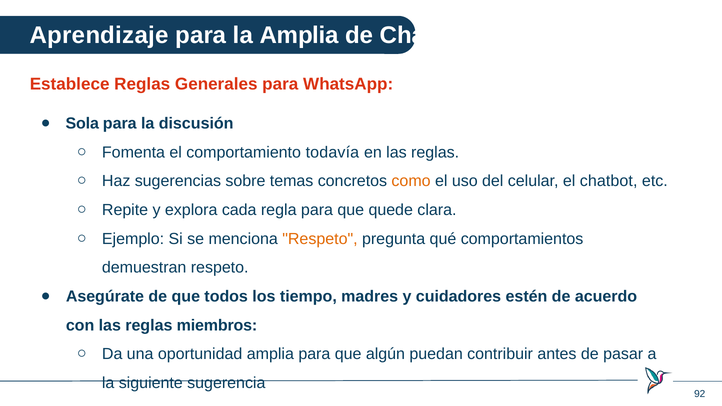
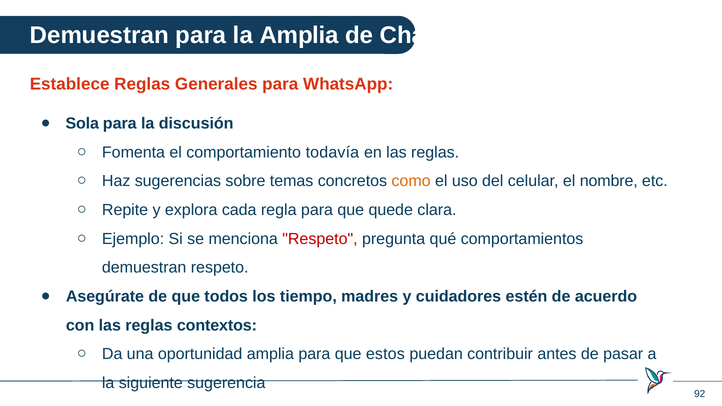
Aprendizaje: Aprendizaje -> Demuestran (99, 35)
chatbot: chatbot -> nombre (609, 181)
Respeto colour: orange -> red (320, 239)
miembros: miembros -> contextos (217, 325)
algún: algún -> estos (385, 354)
